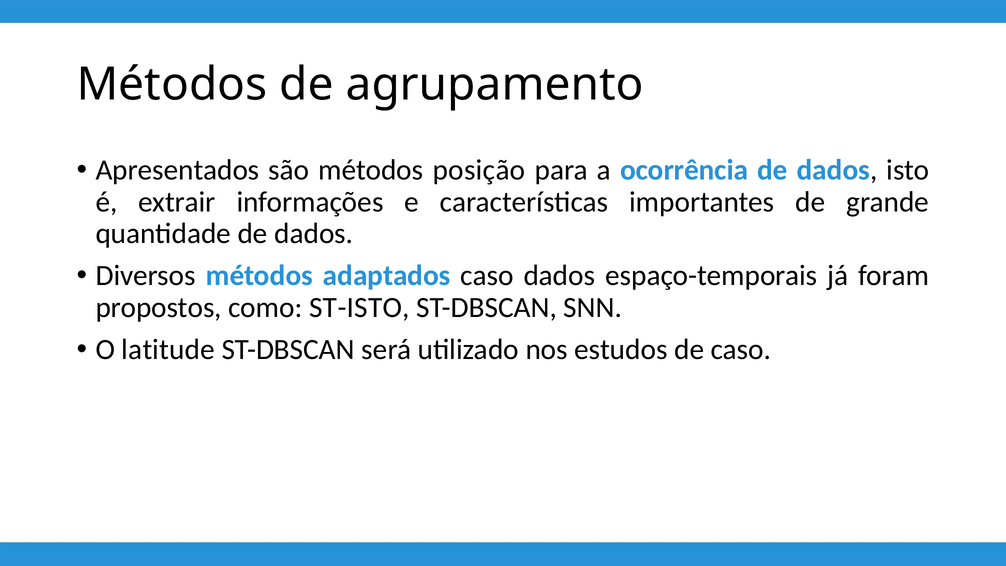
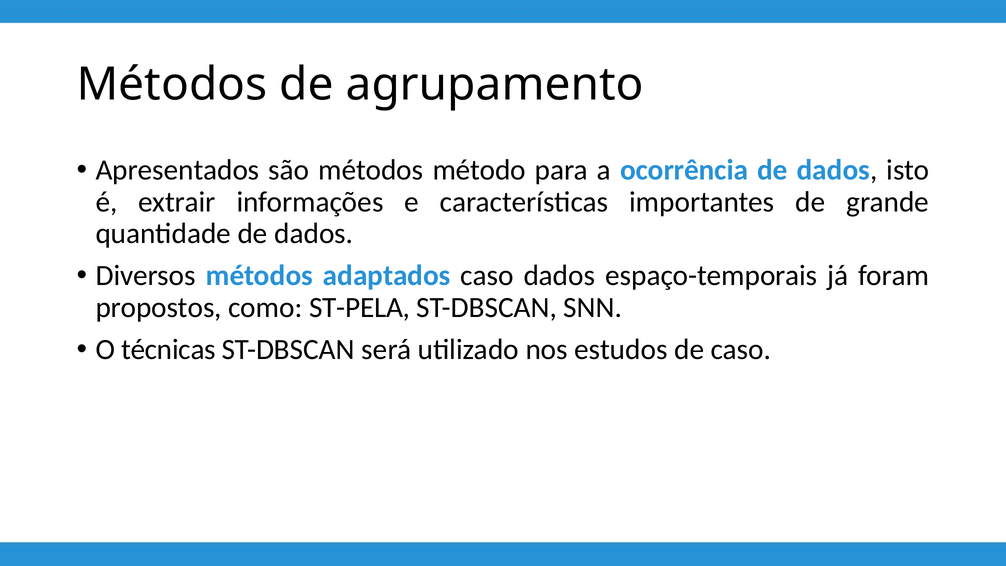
posição: posição -> método (479, 170)
ST-ISTO: ST-ISTO -> ST-PELA (360, 307)
latitude: latitude -> técnicas (168, 350)
